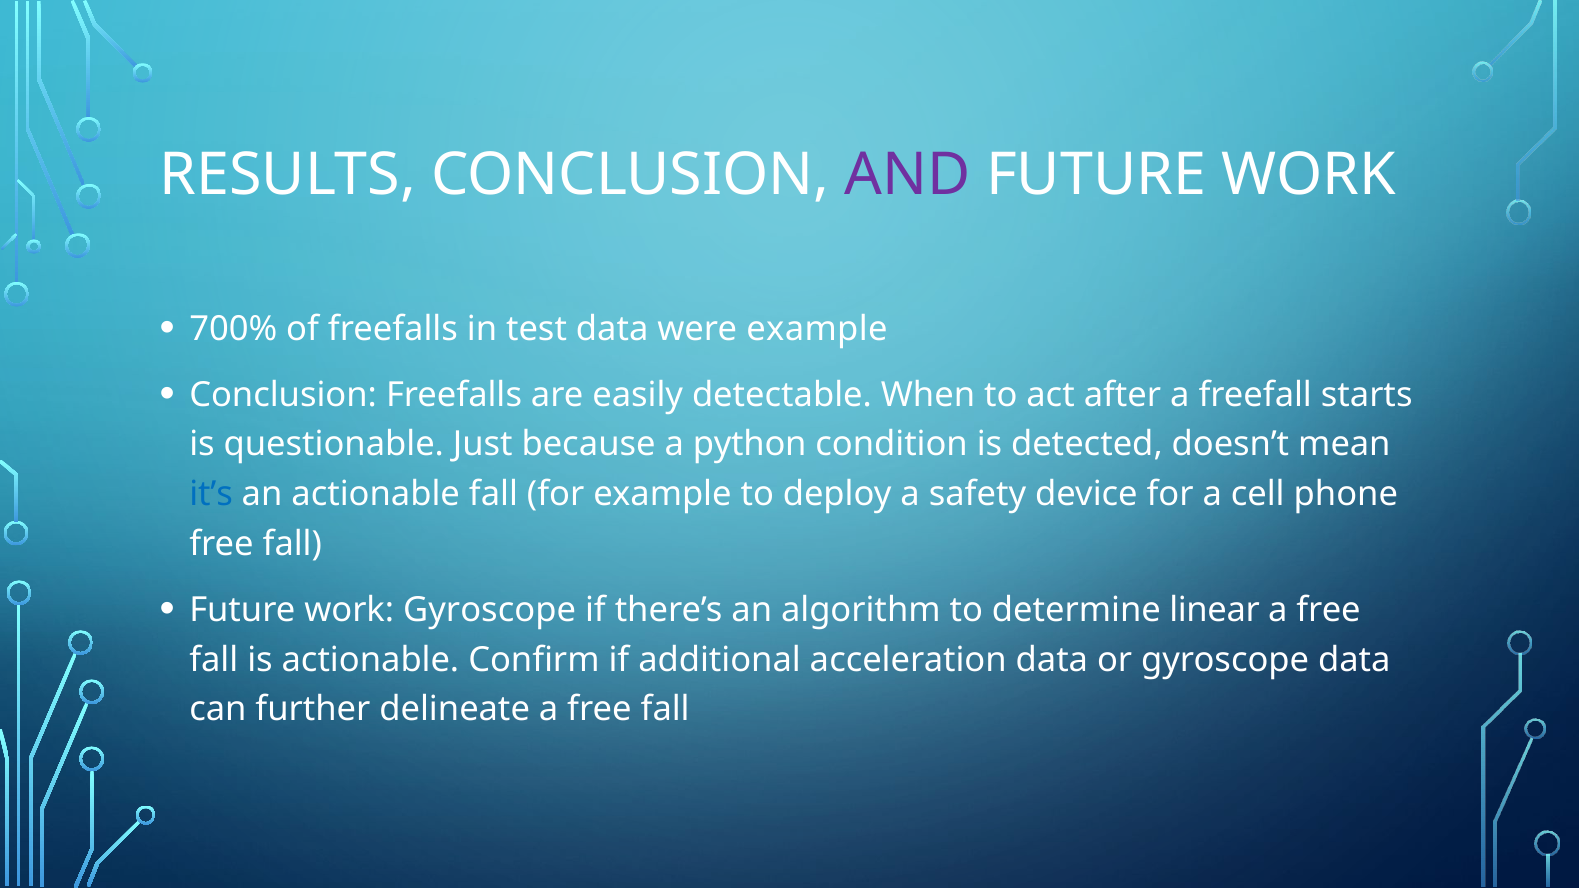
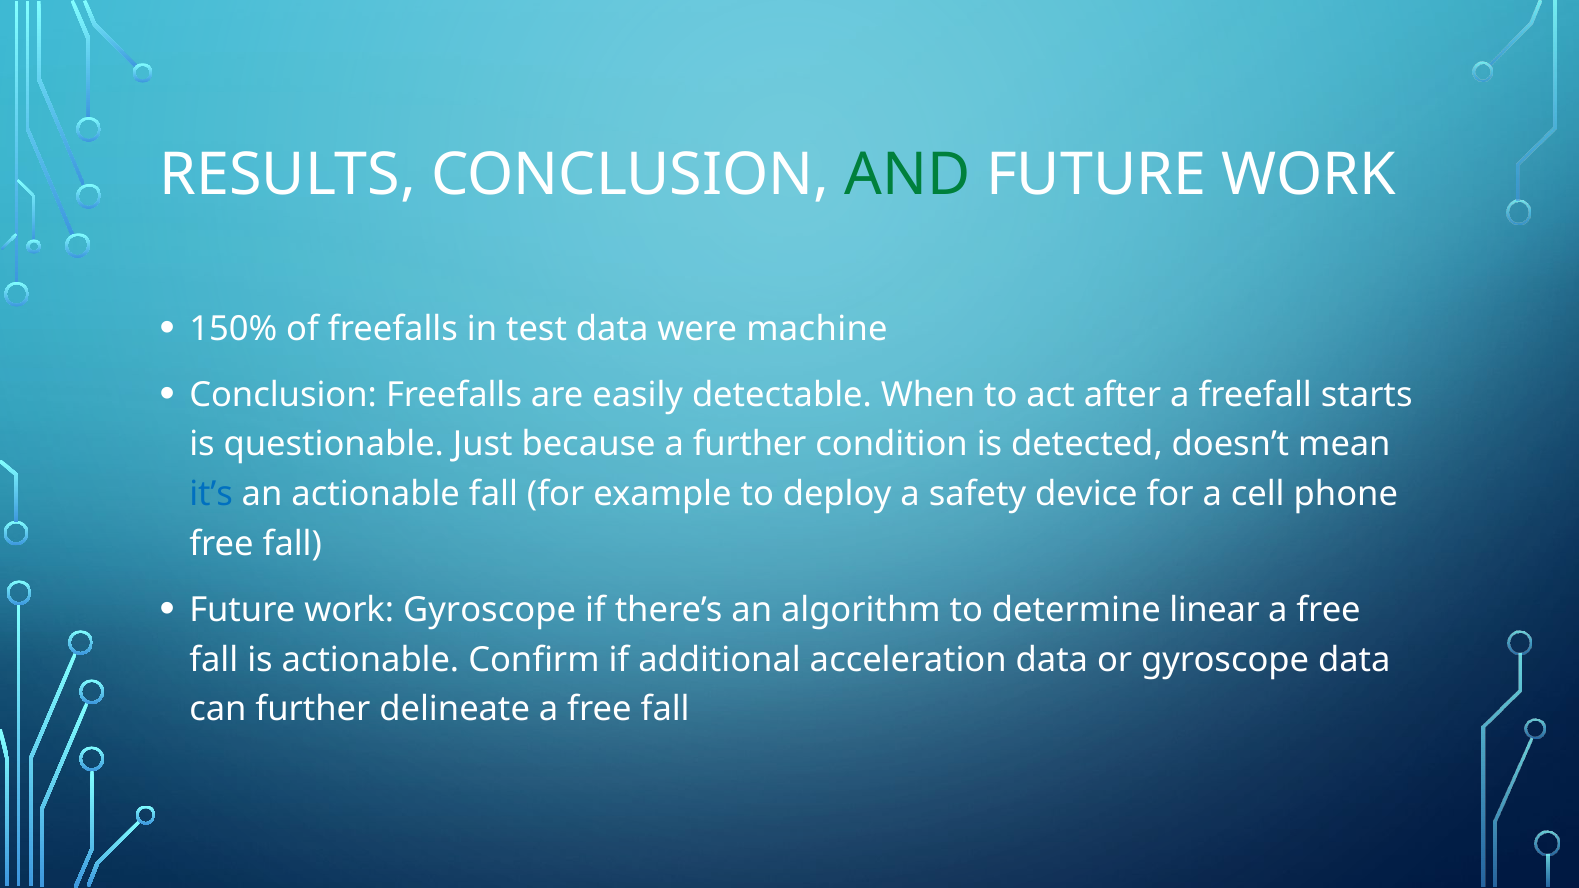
AND colour: purple -> green (908, 175)
700%: 700% -> 150% (233, 329)
were example: example -> machine (817, 329)
a python: python -> further (750, 445)
